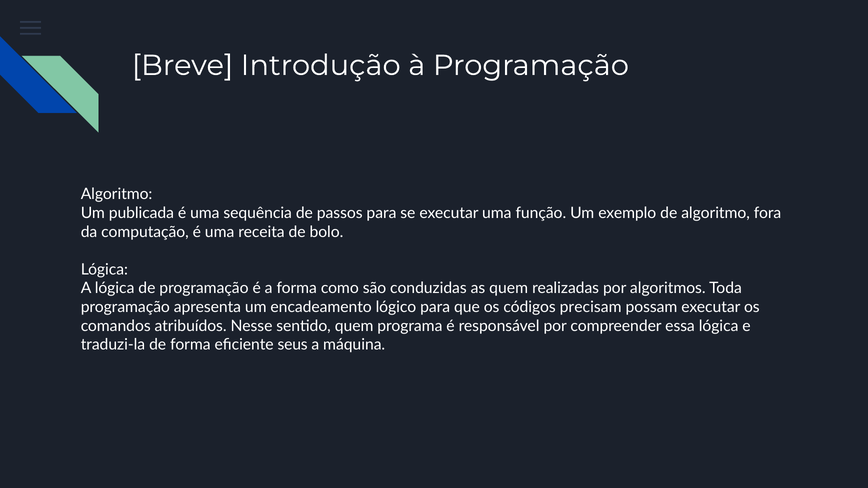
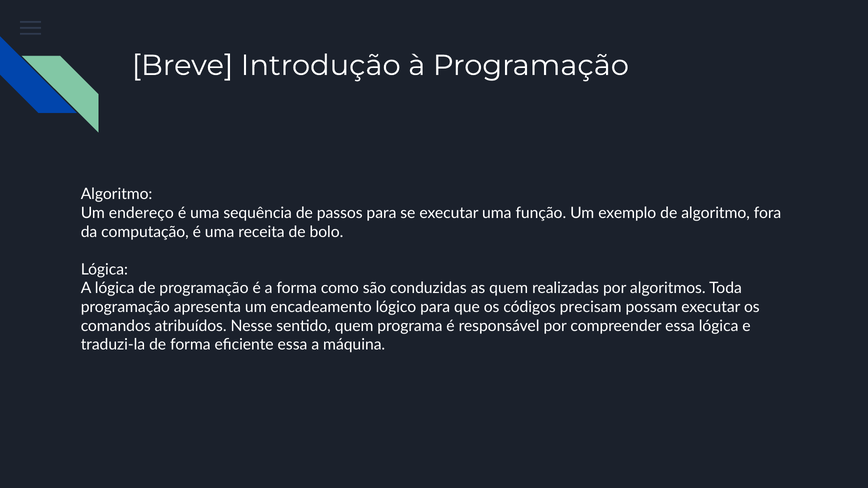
publicada: publicada -> endereço (141, 213)
eficiente seus: seus -> essa (292, 345)
